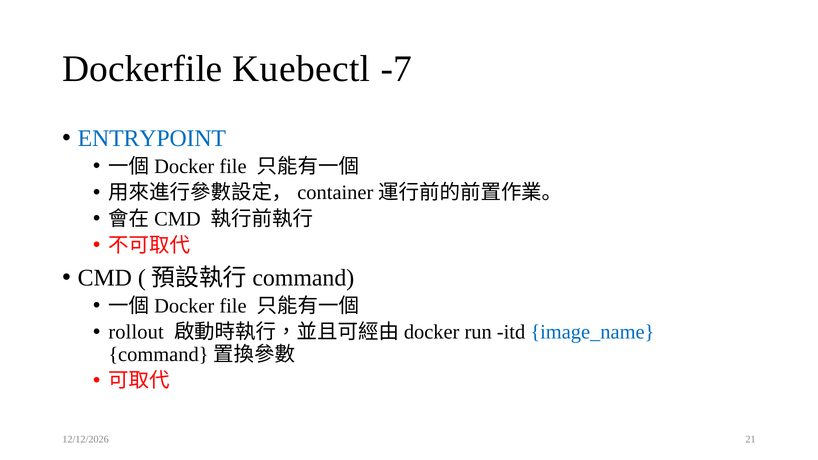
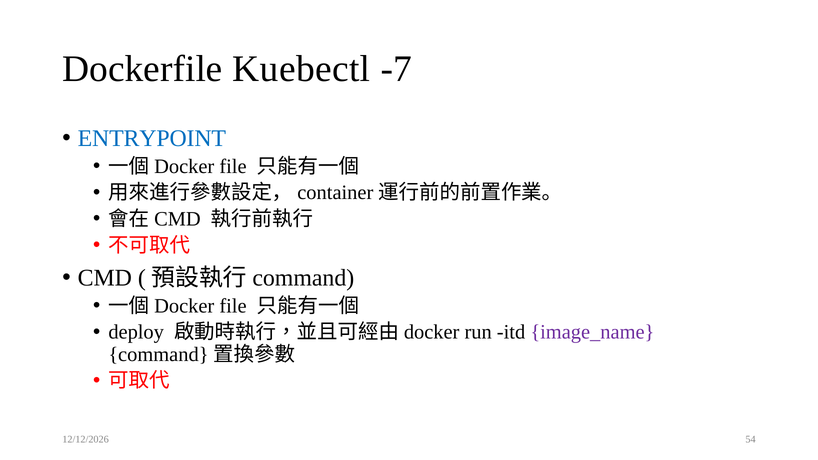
rollout: rollout -> deploy (136, 332)
image_name colour: blue -> purple (592, 332)
21: 21 -> 54 (751, 439)
